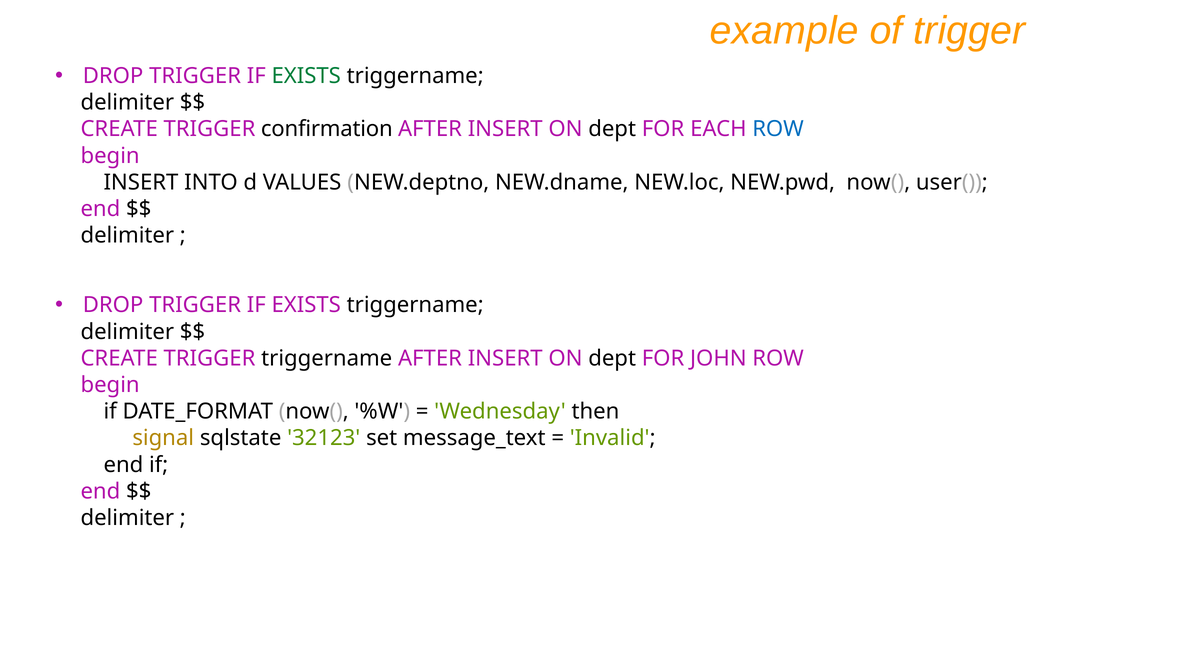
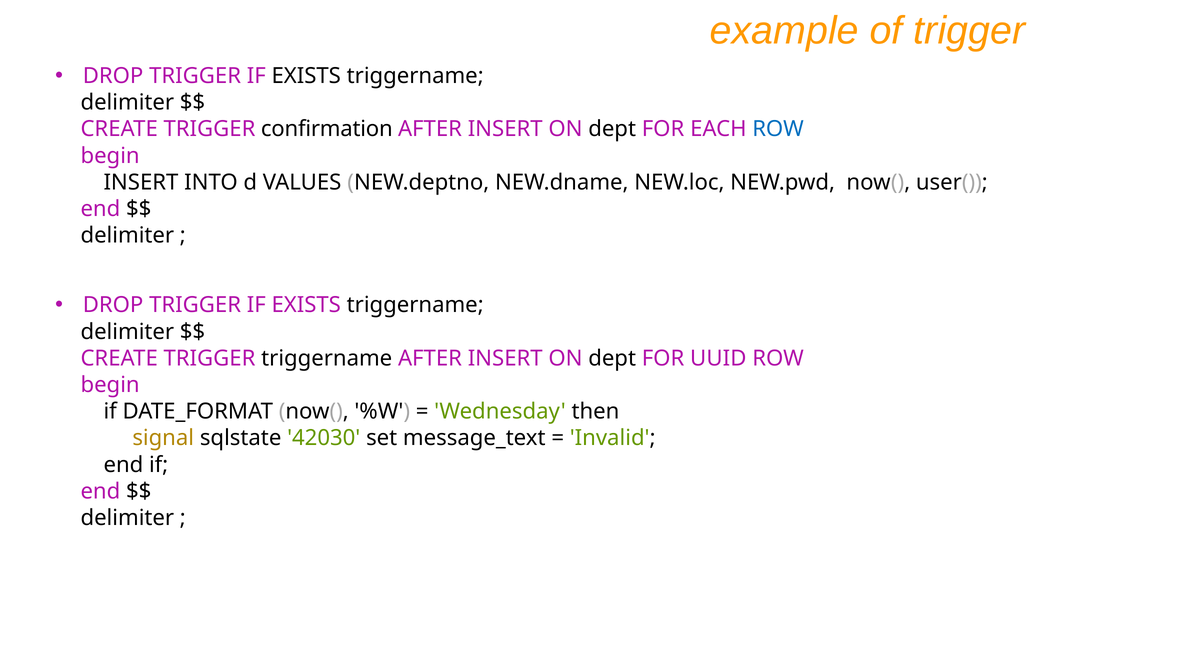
EXISTS colour: green -> black (306, 76)
JOHN: JOHN -> UUID (718, 358)
32123: 32123 -> 42030 (324, 438)
